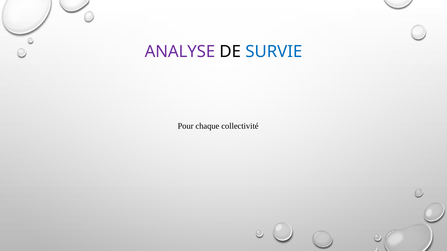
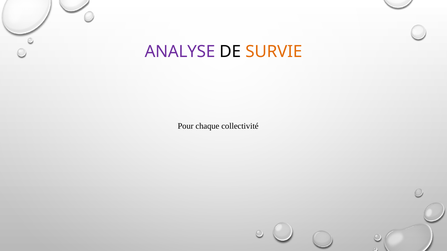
SURVIE colour: blue -> orange (274, 52)
